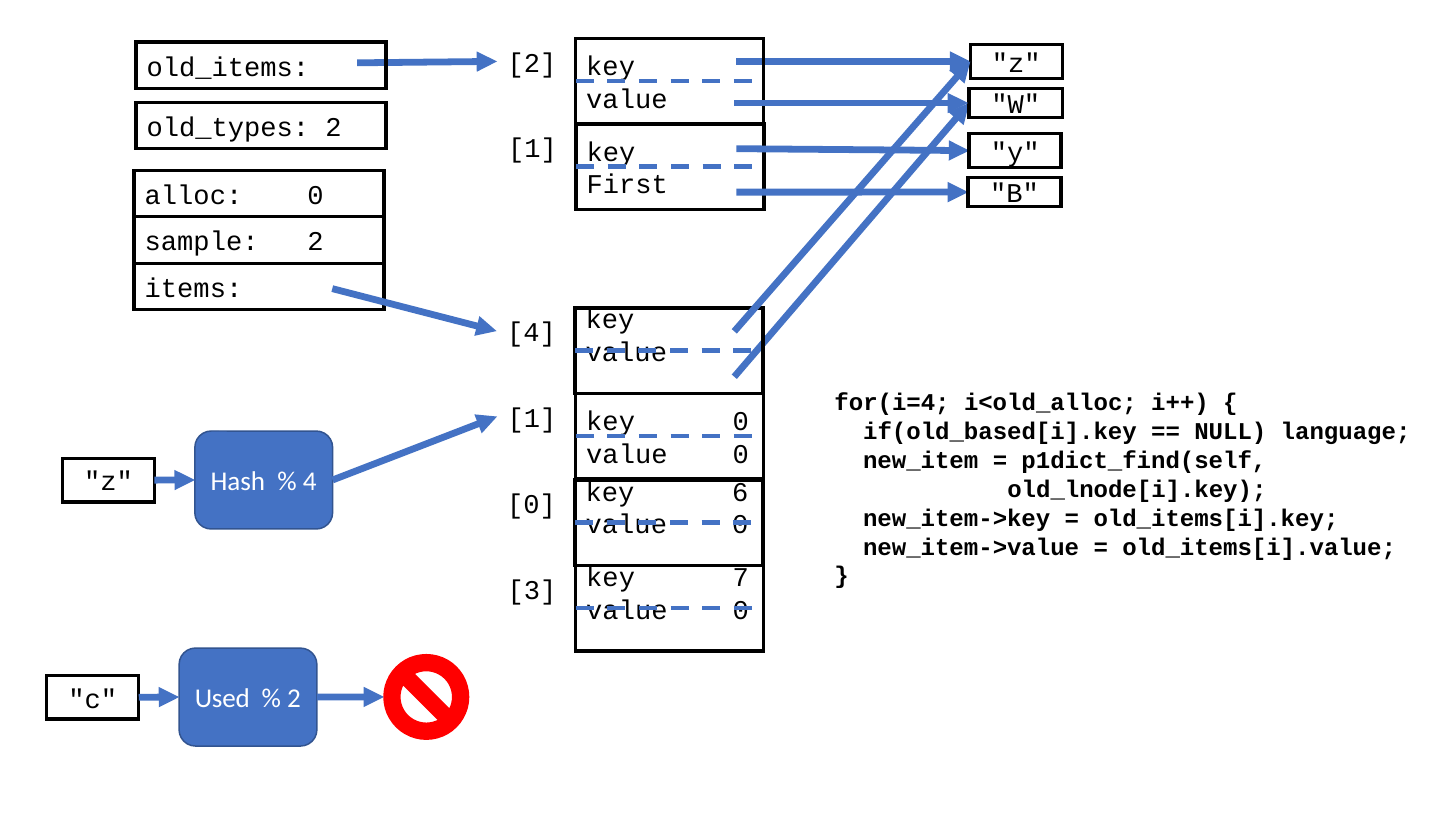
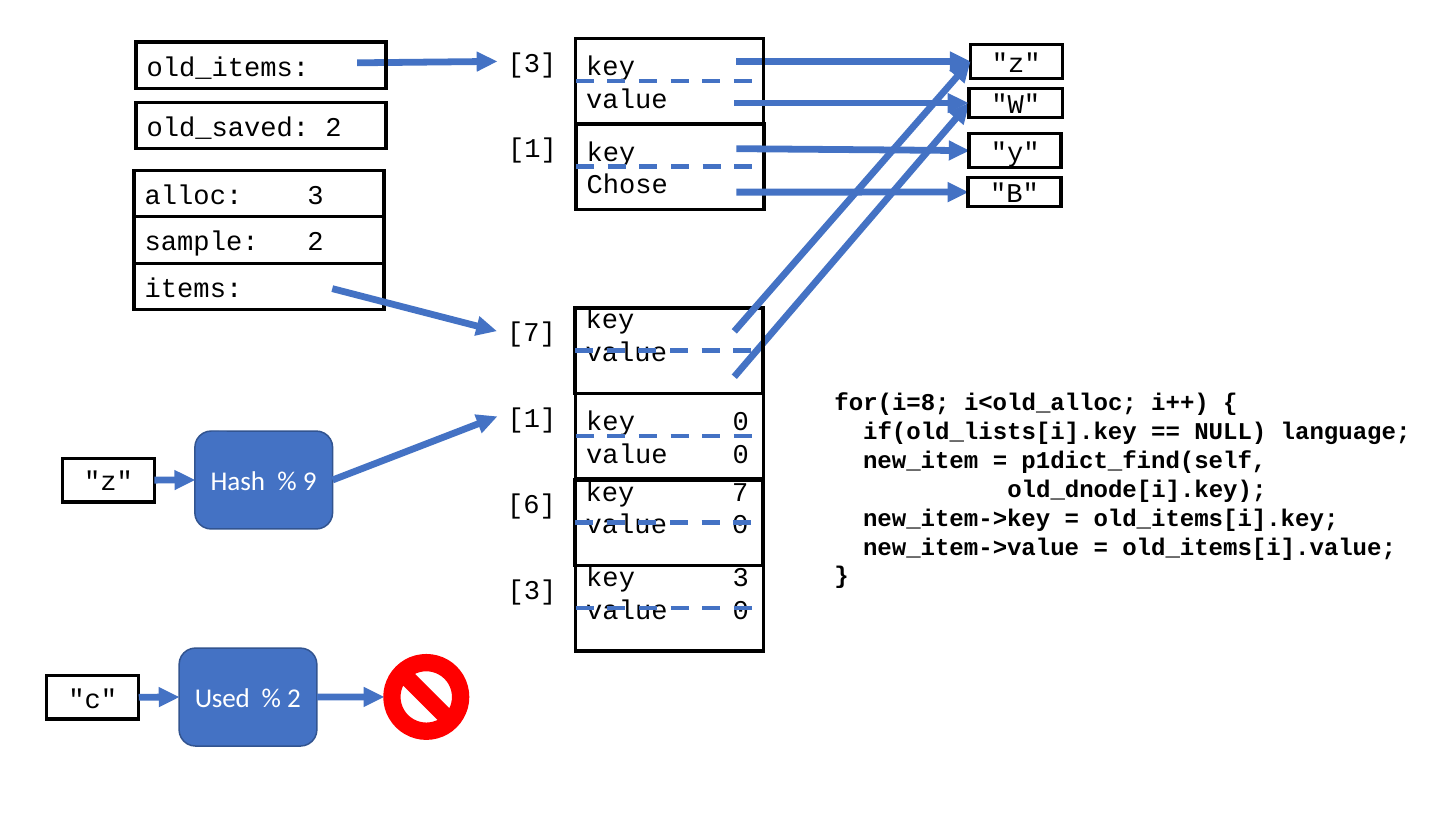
2: 2 -> 3 (532, 63)
old_types: old_types -> old_saved (228, 127)
First: First -> Chose (627, 185)
alloc 0: 0 -> 3 (315, 195)
4: 4 -> 7 (532, 333)
for(i=4: for(i=4 -> for(i=8 (892, 403)
if(old_based[i].key: if(old_based[i].key -> if(old_lists[i].key (1000, 431)
4: 4 -> 9 (310, 482)
old_lnode[i].key: old_lnode[i].key -> old_dnode[i].key (1137, 489)
key 6: 6 -> 7 (740, 492)
0: 0 -> 6 (532, 505)
key 7: 7 -> 3 (741, 577)
